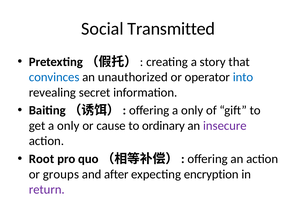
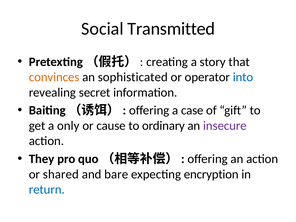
convinces colour: blue -> orange (54, 77)
unauthorized: unauthorized -> sophisticated (133, 77)
offering a only: only -> case (192, 110)
Root: Root -> They (42, 159)
groups: groups -> shared (61, 174)
after: after -> bare (116, 174)
return colour: purple -> blue (47, 189)
